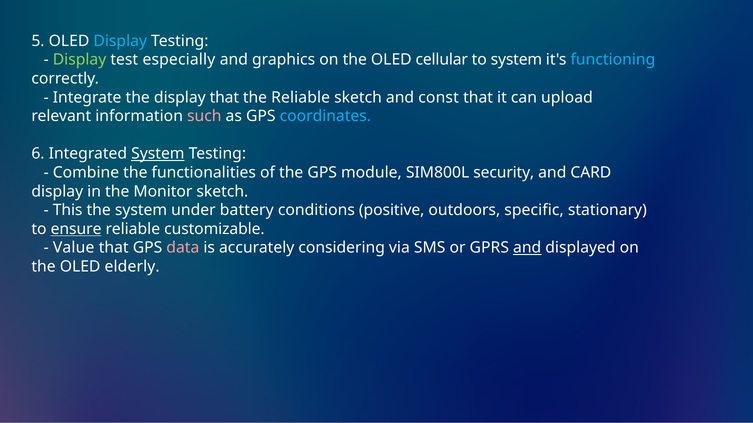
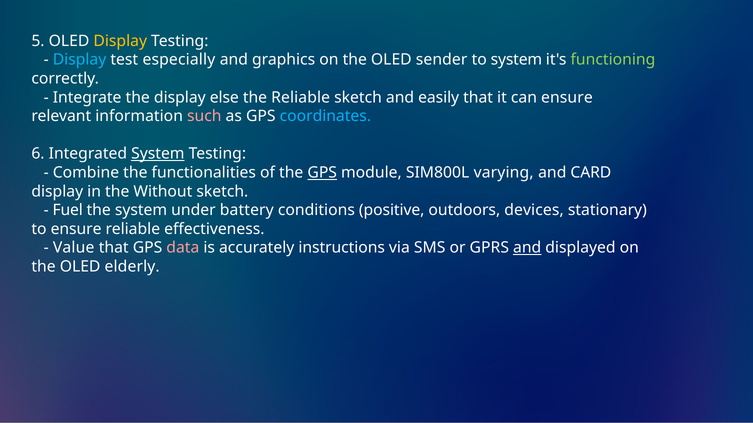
Display colour: light blue -> yellow (120, 41)
Display colour: light green -> light blue (80, 60)
cellular: cellular -> sender (442, 60)
functioning colour: light blue -> light green (613, 60)
display that: that -> else (224, 97)
const: const -> easily (439, 97)
can upload: upload -> ensure (567, 97)
GPS underline: none -> present (322, 173)
security: security -> varying (504, 173)
Monitor: Monitor -> Without (163, 192)
This: This -> Fuel (68, 210)
specific: specific -> devices (534, 210)
ensure underline: present -> none (76, 229)
customizable: customizable -> effectiveness (214, 229)
considering: considering -> instructions (342, 248)
